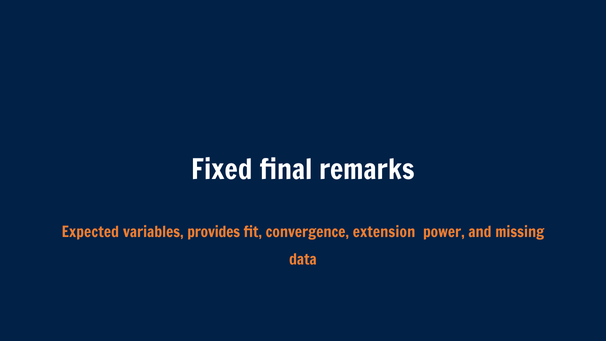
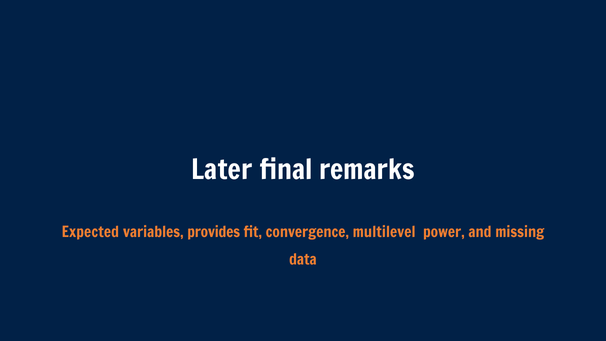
Fixed: Fixed -> Later (222, 170)
extension: extension -> multilevel (384, 232)
